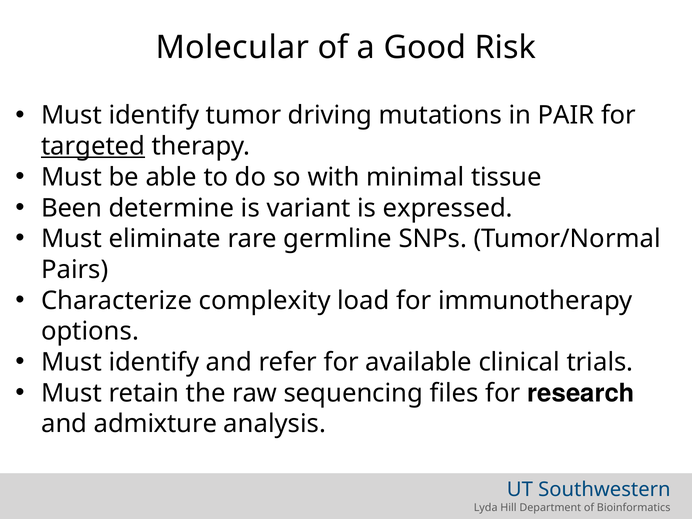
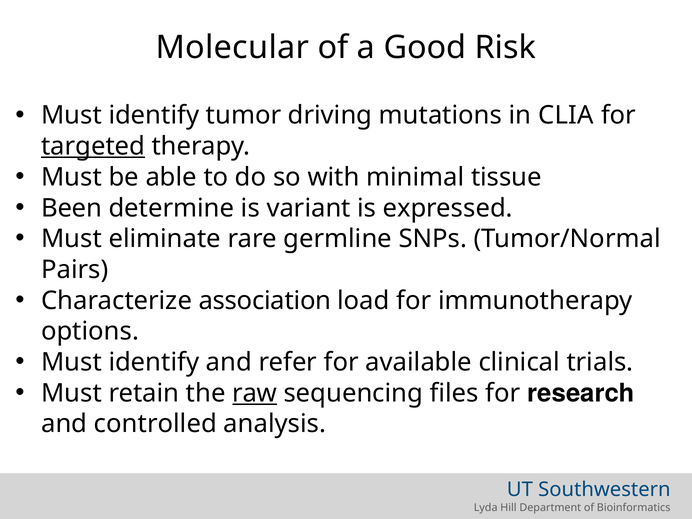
PAIR: PAIR -> CLIA (566, 116)
complexity: complexity -> association (265, 301)
raw underline: none -> present (255, 393)
admixture: admixture -> controlled (155, 424)
